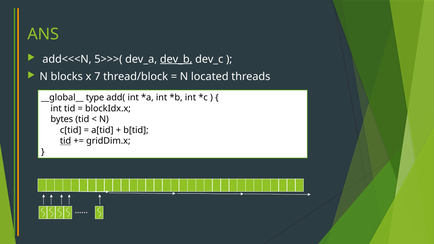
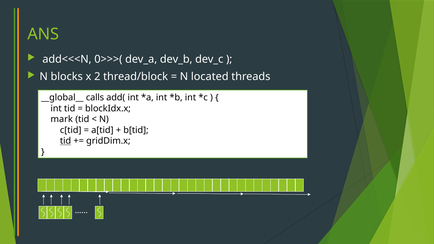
5>>>(: 5>>>( -> 0>>>( (108, 59)
dev_b underline: present -> none (176, 59)
7: 7 -> 2 (97, 77)
type: type -> calls (95, 98)
bytes: bytes -> mark (62, 119)
